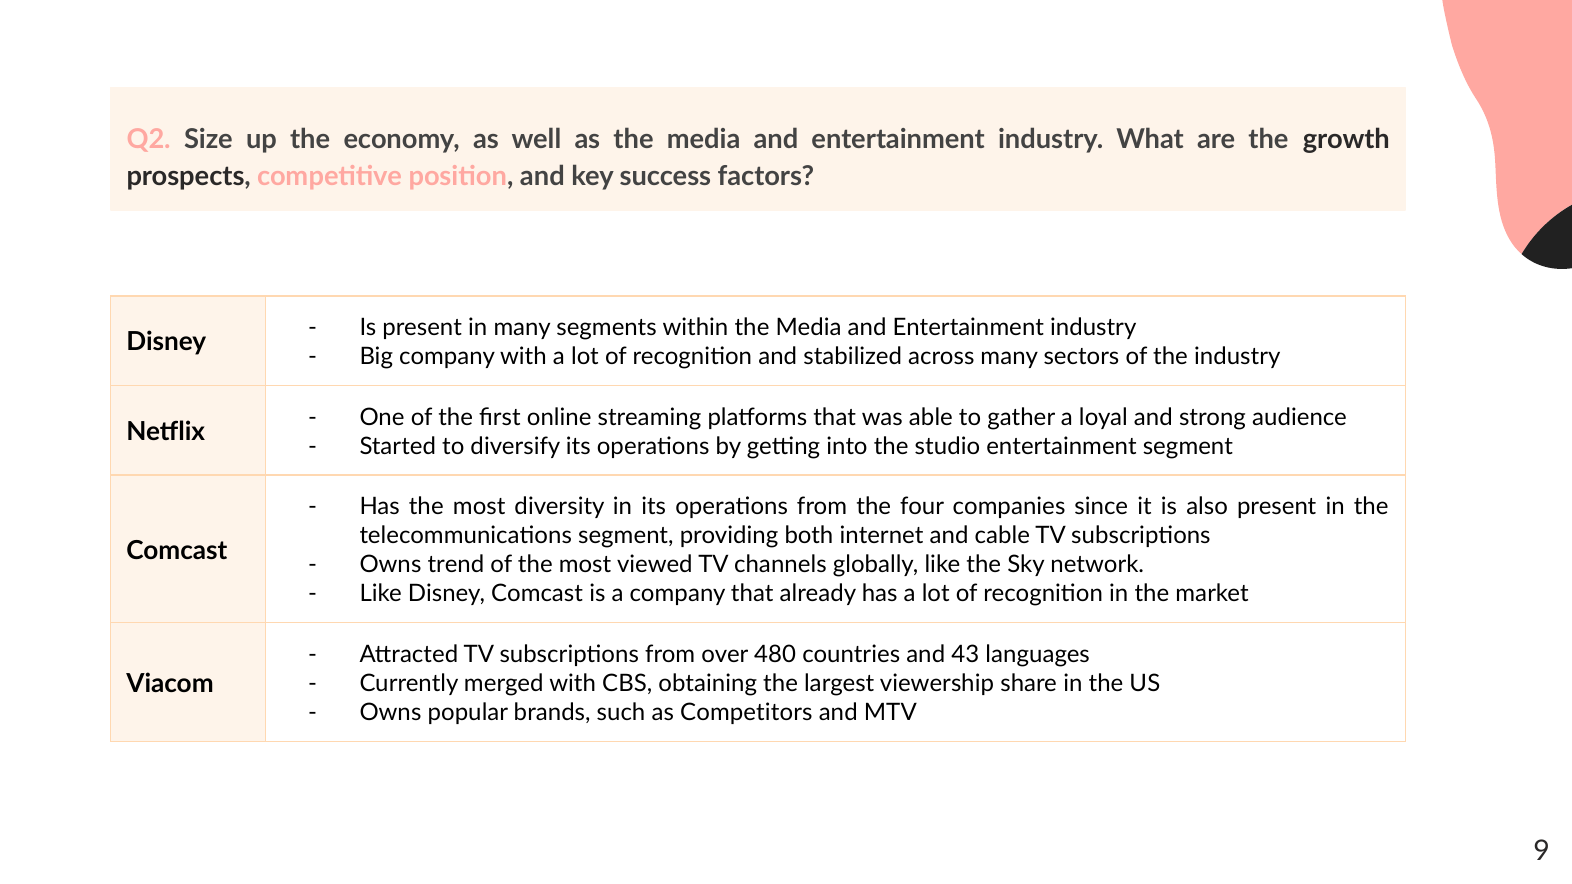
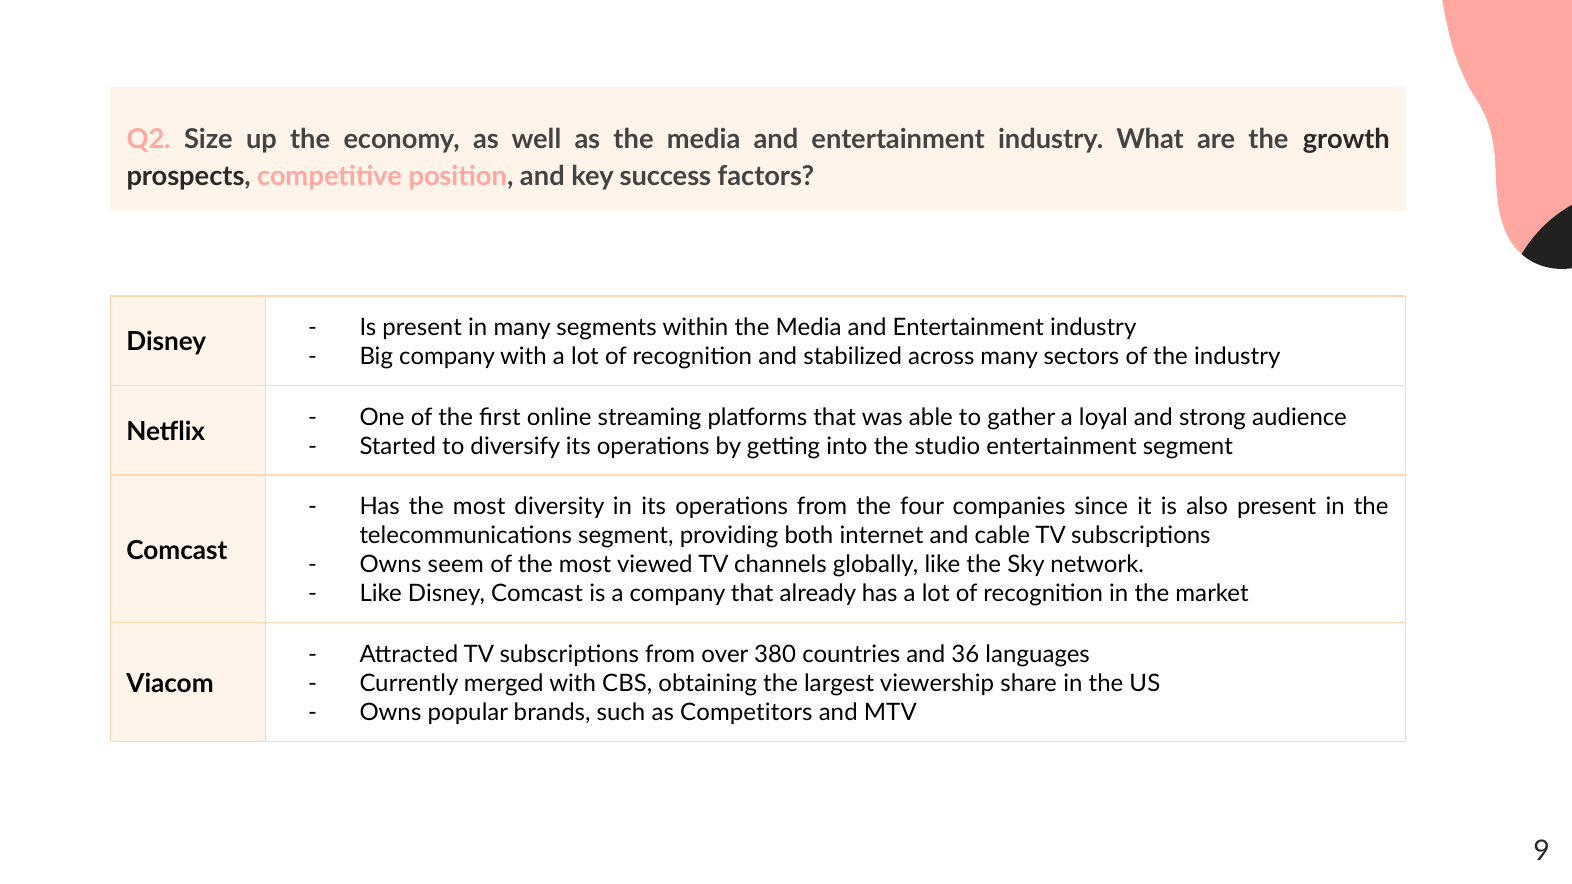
trend: trend -> seem (456, 565)
480: 480 -> 380 (775, 655)
43: 43 -> 36 (965, 655)
